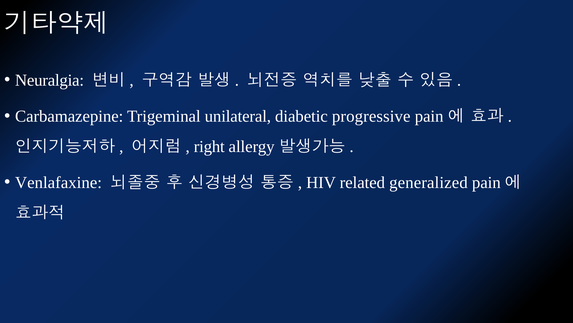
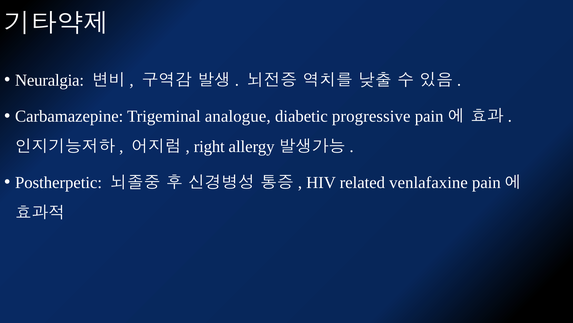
unilateral: unilateral -> analogue (238, 116)
Venlafaxine: Venlafaxine -> Postherpetic (59, 182)
generalized: generalized -> venlafaxine (428, 182)
